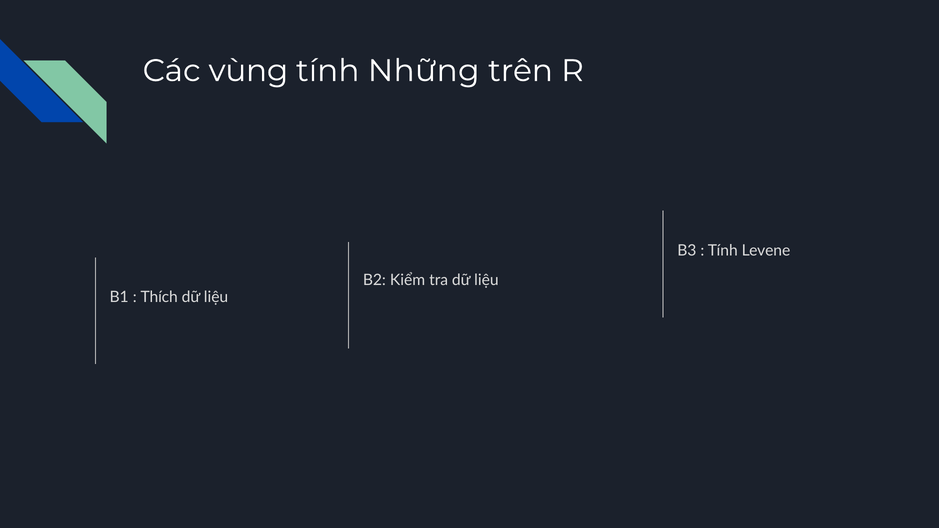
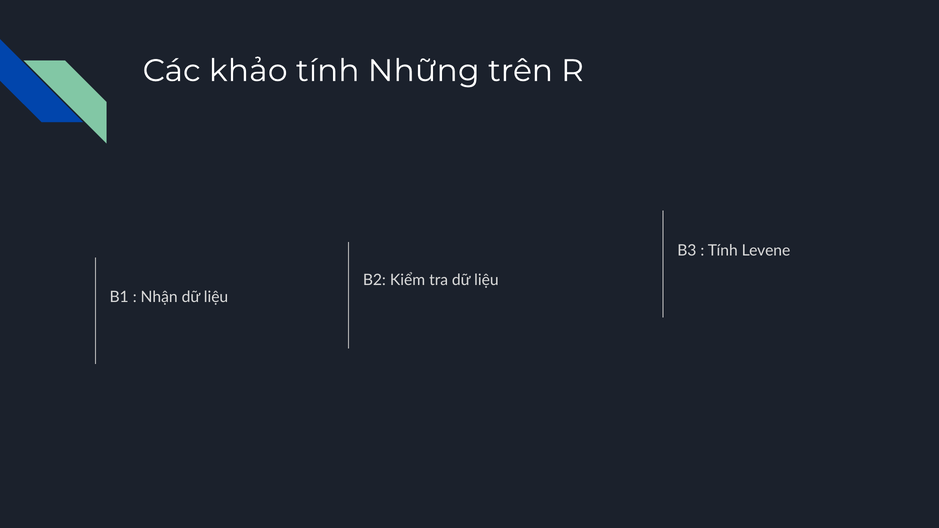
vùng: vùng -> khảo (248, 71)
Thích: Thích -> Nhận (159, 297)
